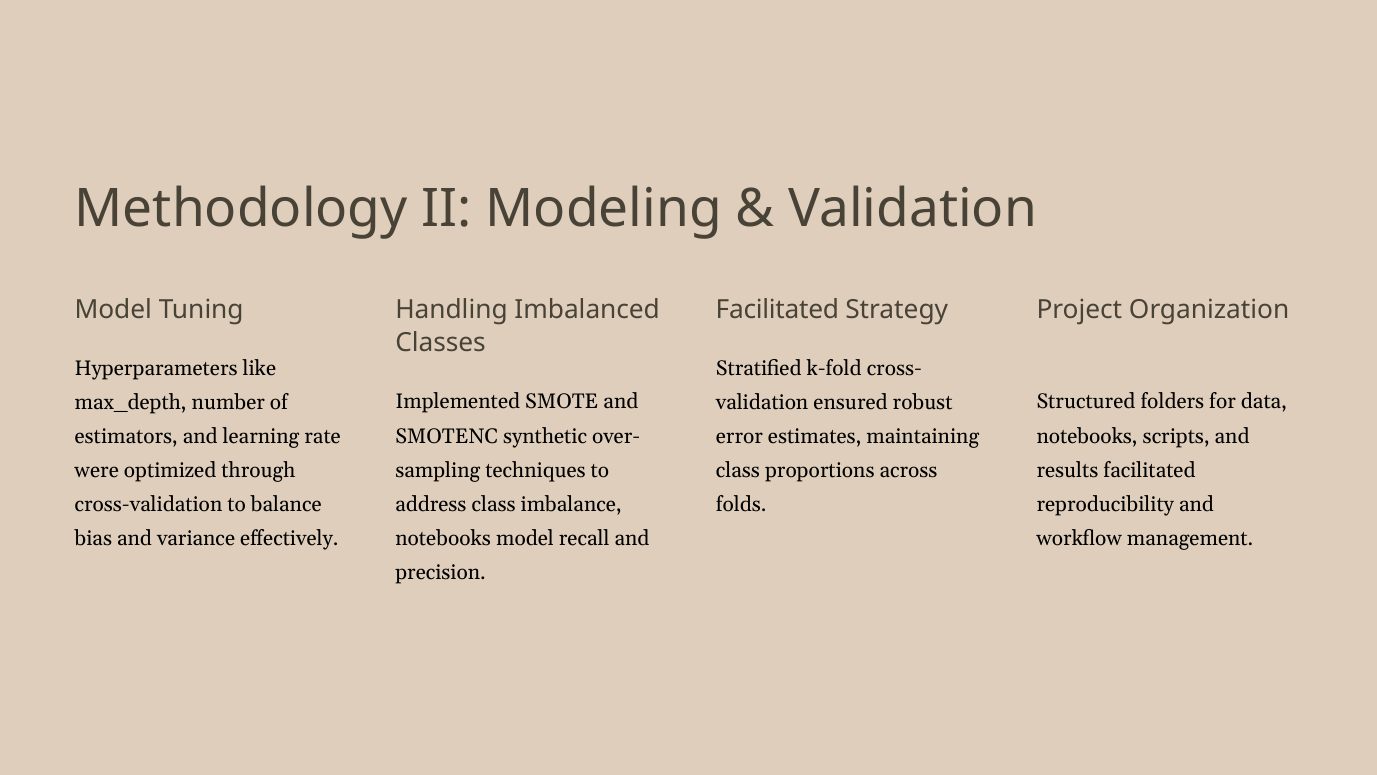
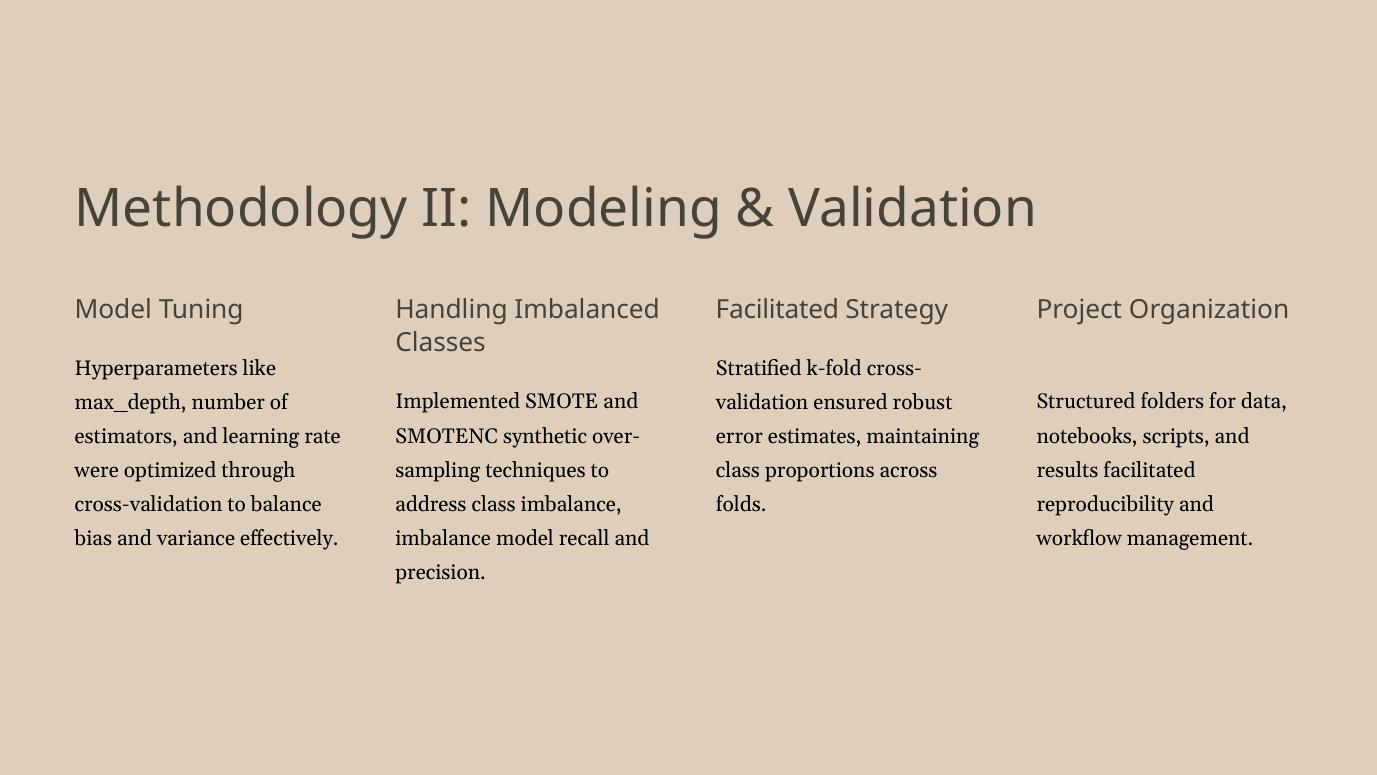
notebooks: notebooks -> imbalance (443, 538)
